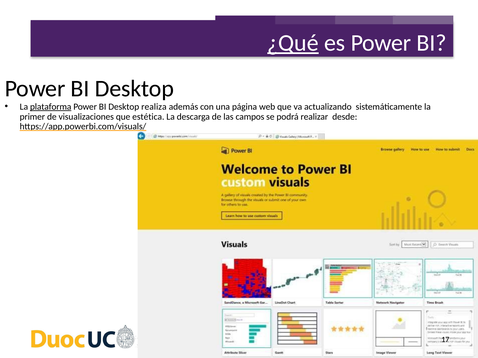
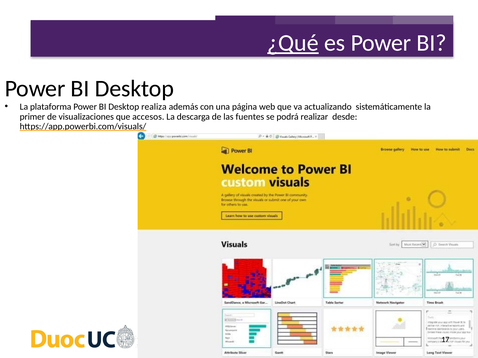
plataforma underline: present -> none (51, 107)
estética: estética -> accesos (148, 117)
campos: campos -> fuentes (250, 117)
